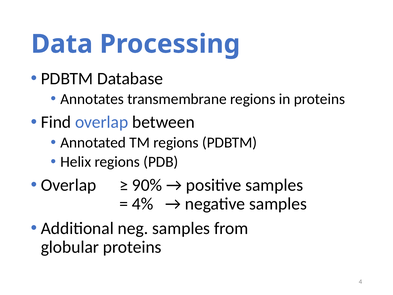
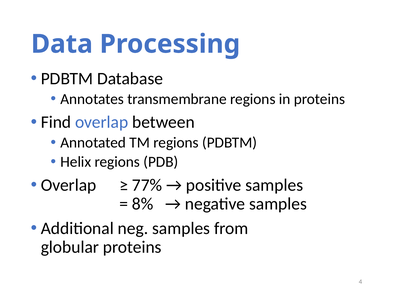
90%: 90% -> 77% (147, 185)
4%: 4% -> 8% (143, 204)
